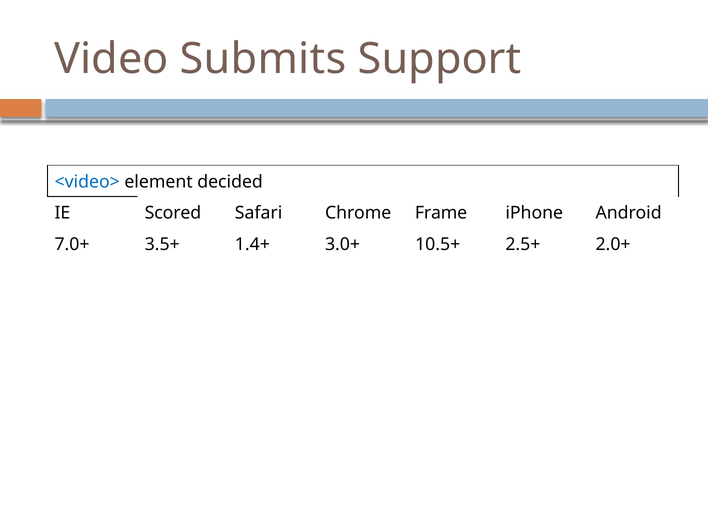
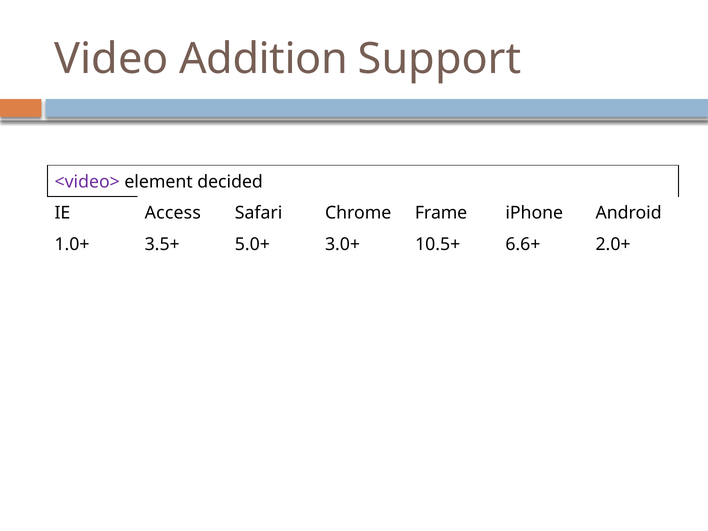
Submits: Submits -> Addition (264, 59)
<video> colour: blue -> purple (87, 182)
Scored: Scored -> Access (173, 213)
7.0+: 7.0+ -> 1.0+ (72, 244)
1.4+: 1.4+ -> 5.0+ (252, 244)
2.5+: 2.5+ -> 6.6+ (523, 244)
